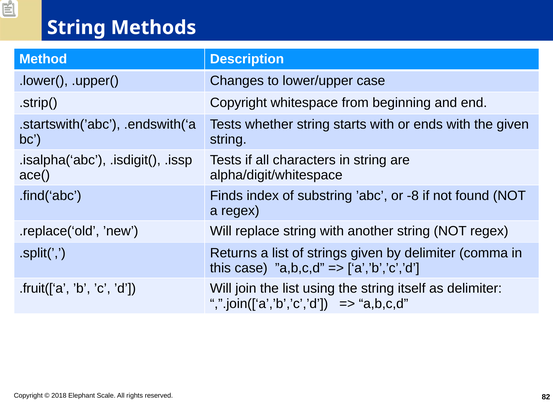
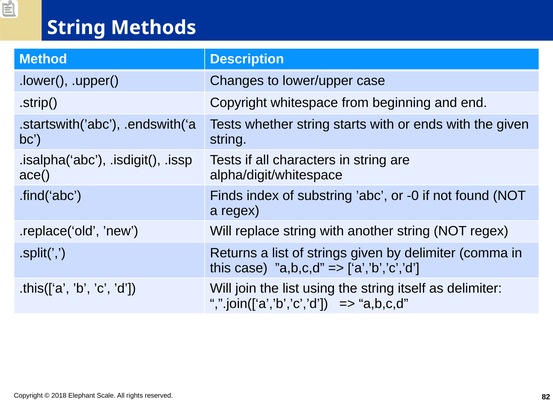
-8: -8 -> -0 (413, 196)
.fruit([‘a: .fruit([‘a -> .this([‘a (44, 289)
